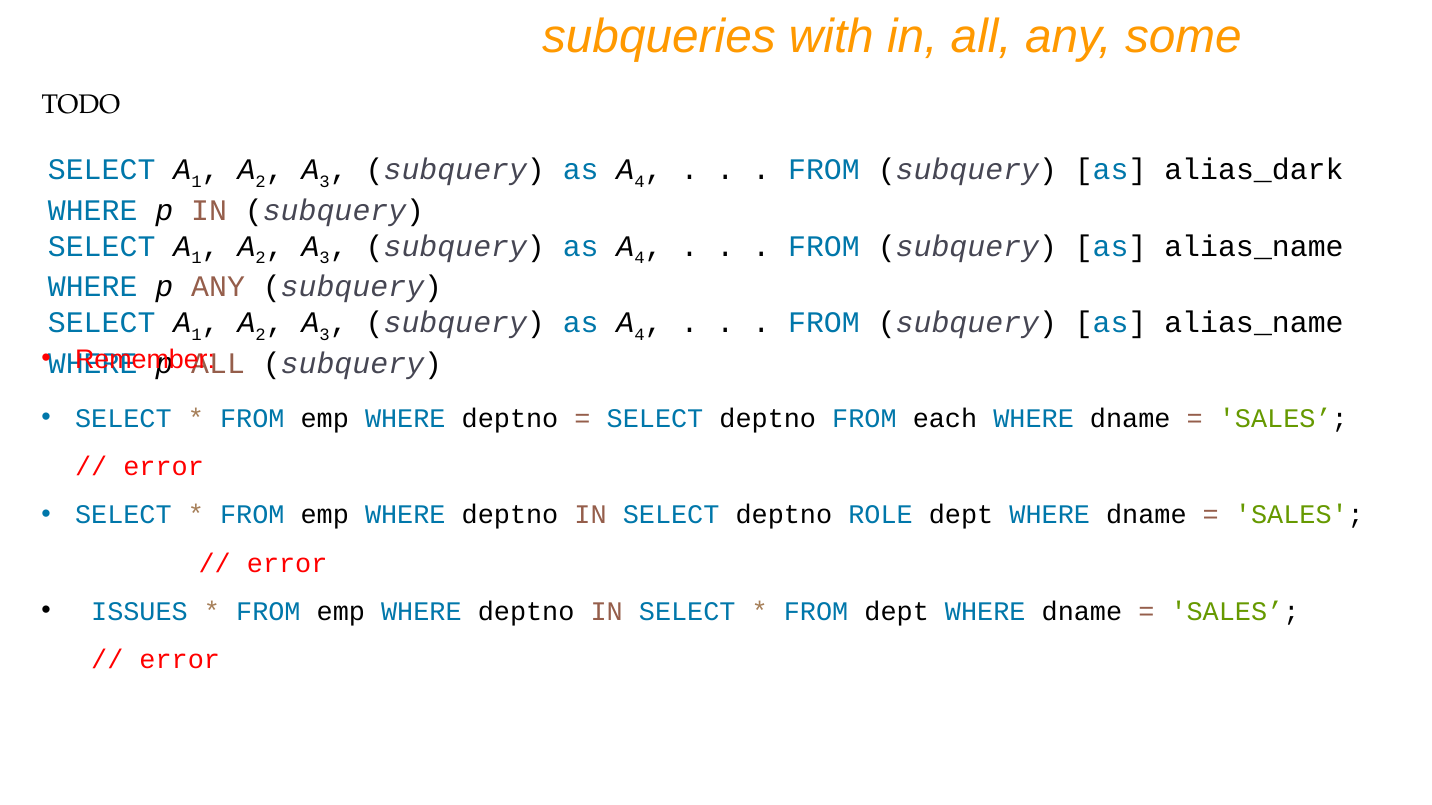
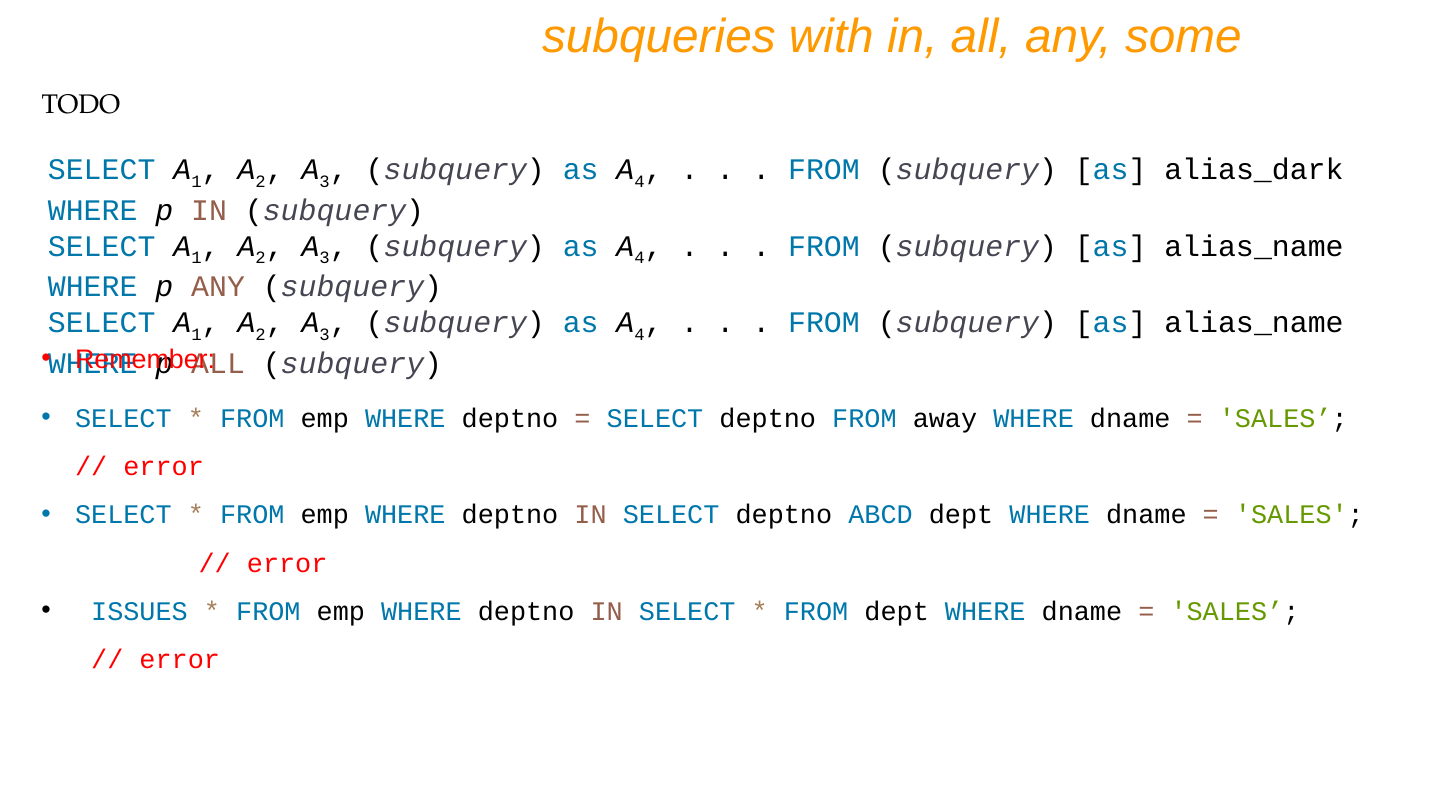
each: each -> away (945, 419)
ROLE: ROLE -> ABCD (881, 515)
